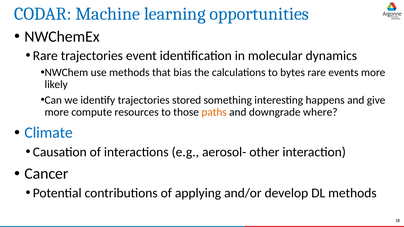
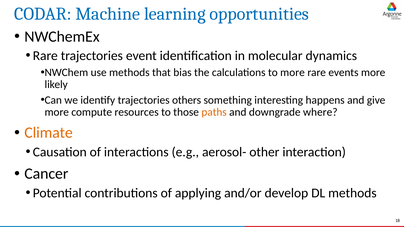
to bytes: bytes -> more (293, 73)
stored: stored -> others (187, 100)
Climate colour: blue -> orange (49, 133)
